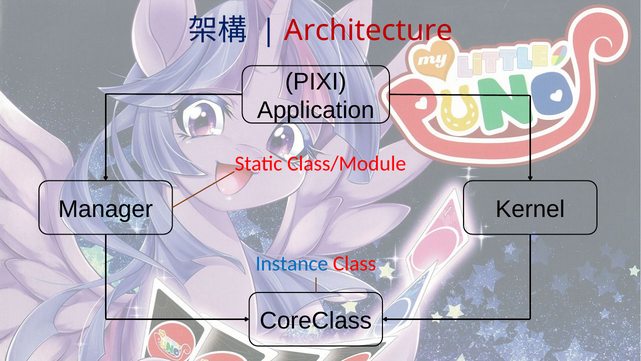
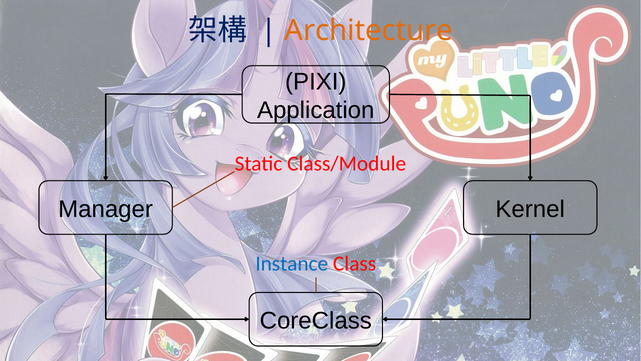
Architecture colour: red -> orange (369, 31)
